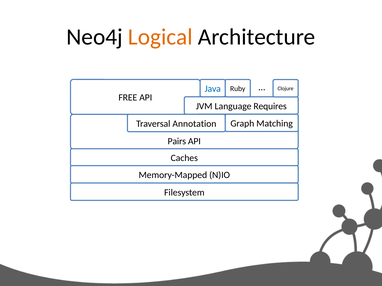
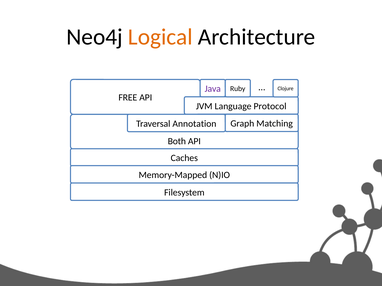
Java colour: blue -> purple (213, 89)
Requires: Requires -> Protocol (270, 106)
Pairs: Pairs -> Both (177, 142)
